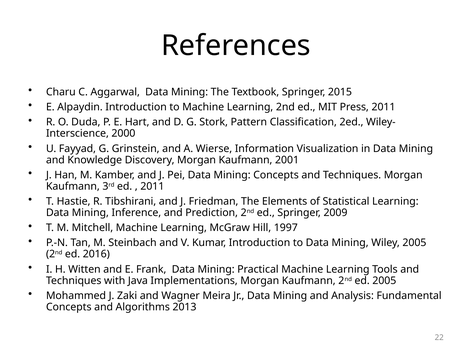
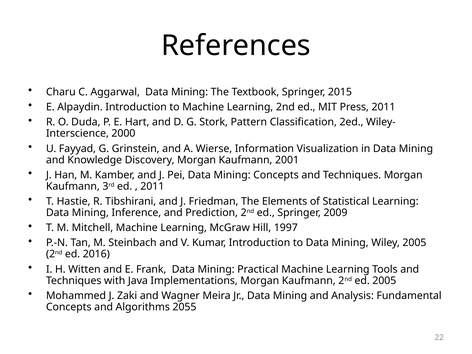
2013: 2013 -> 2055 (184, 307)
